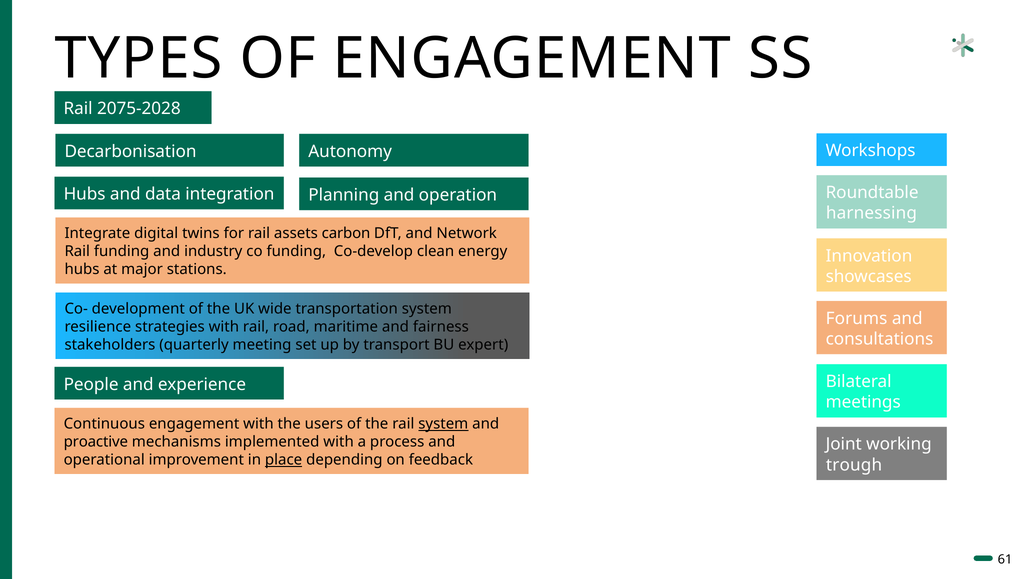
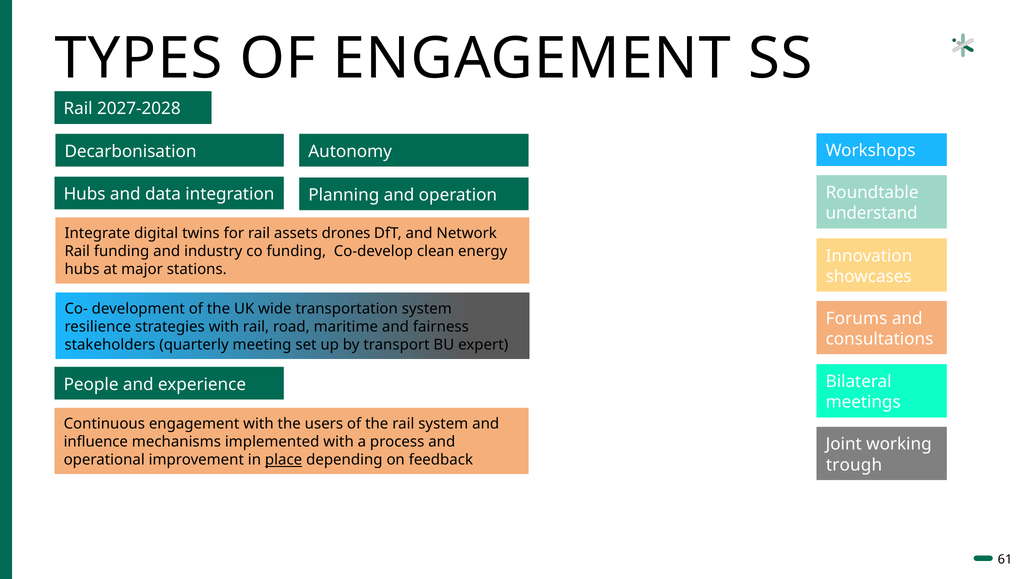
2075-2028: 2075-2028 -> 2027-2028 (139, 109)
harnessing: harnessing -> understand (872, 213)
carbon: carbon -> drones (346, 233)
system underline: present -> none (443, 424)
proactive: proactive -> influence (96, 442)
